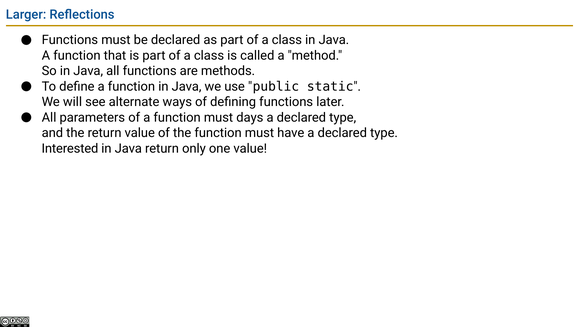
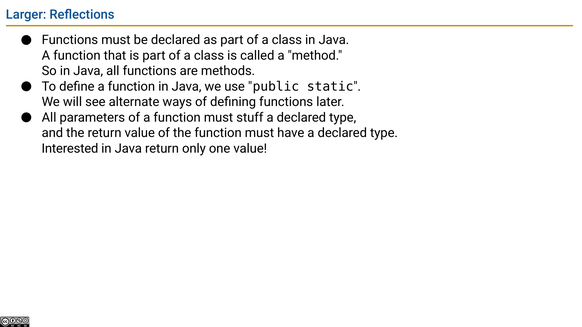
days: days -> stuff (250, 118)
